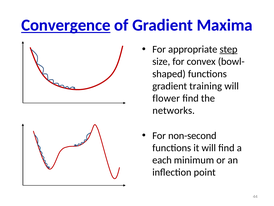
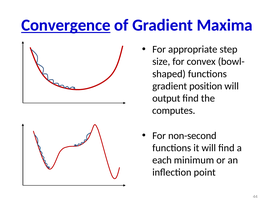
step underline: present -> none (229, 49)
training: training -> position (206, 86)
flower: flower -> output (166, 98)
networks: networks -> computes (174, 110)
